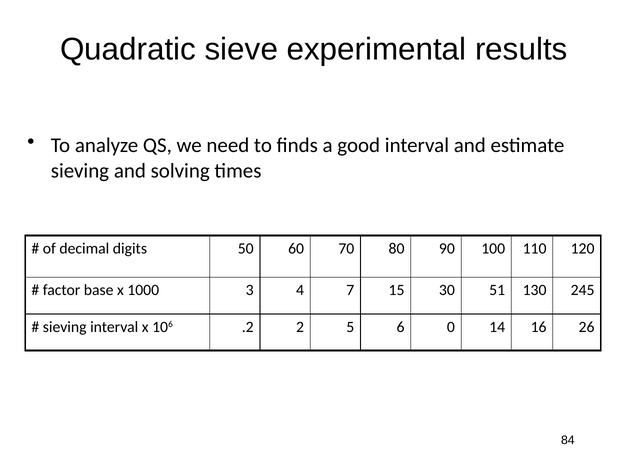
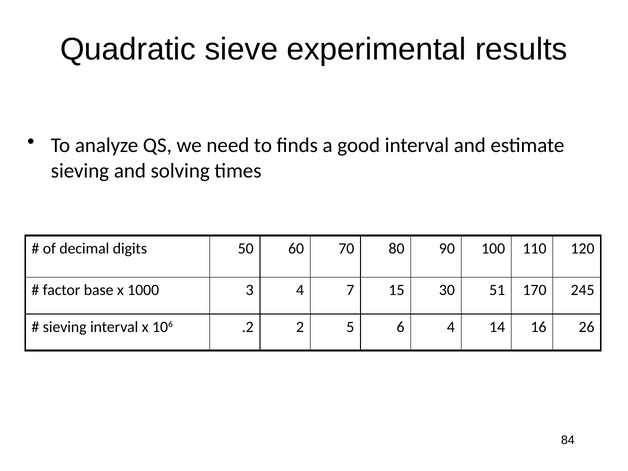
130: 130 -> 170 (535, 290)
6 0: 0 -> 4 (451, 327)
